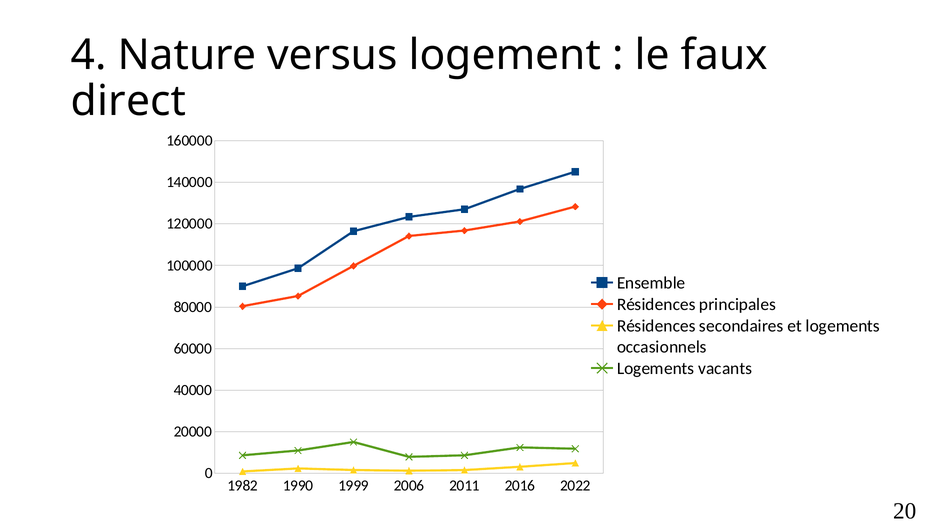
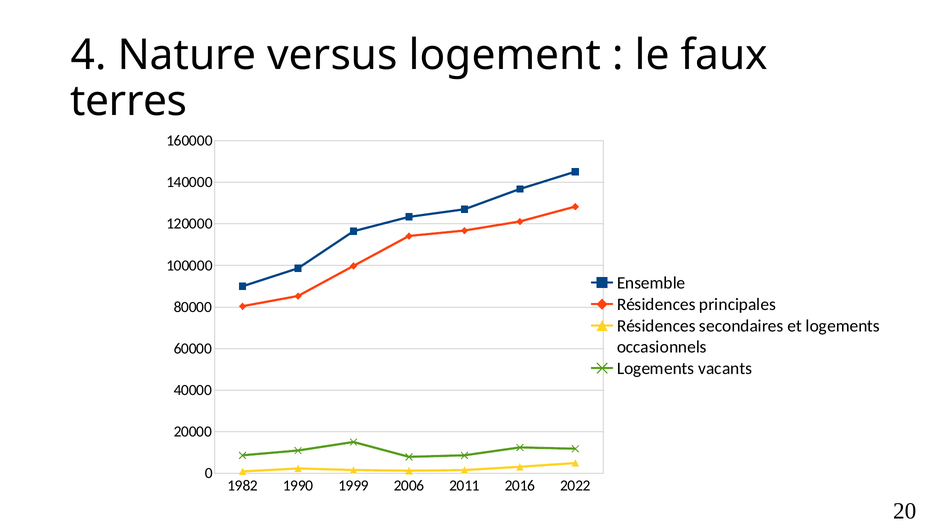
direct: direct -> terres (129, 101)
